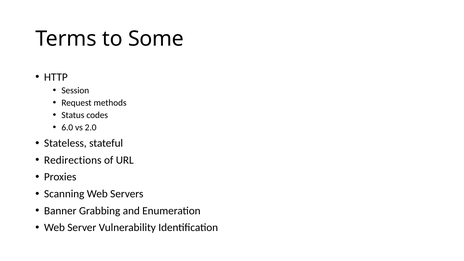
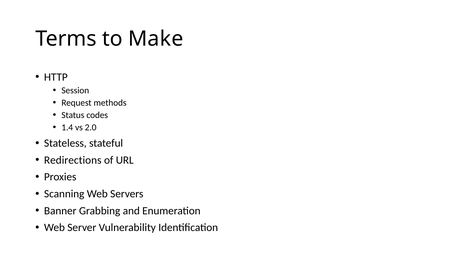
Some: Some -> Make (156, 39)
6.0: 6.0 -> 1.4 (67, 128)
